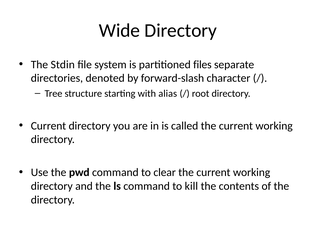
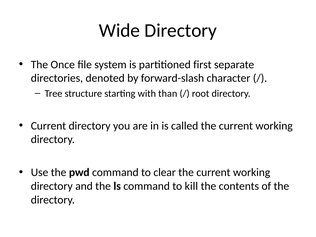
Stdin: Stdin -> Once (63, 65)
files: files -> first (202, 65)
alias: alias -> than (168, 93)
